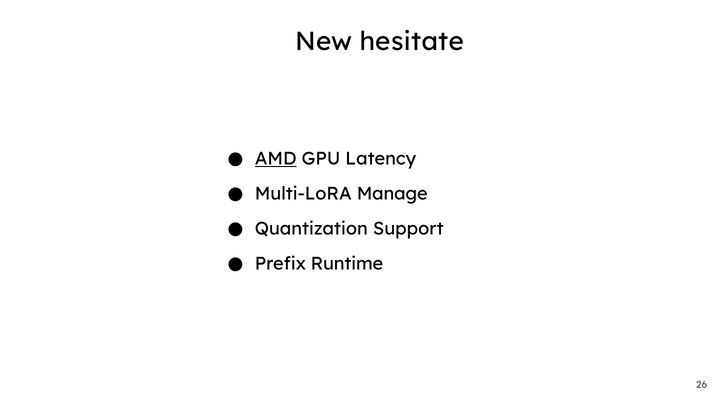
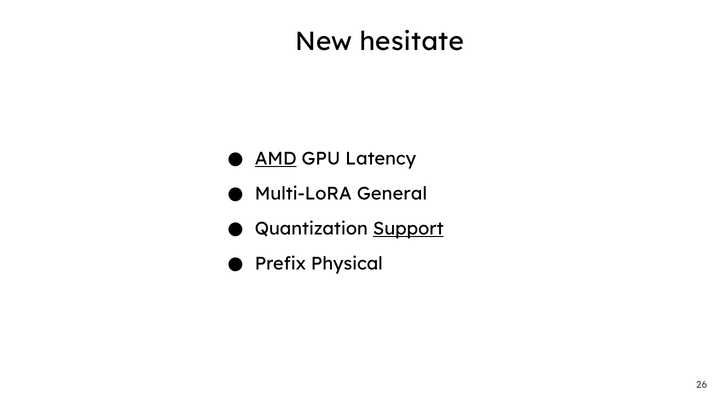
Manage: Manage -> General (392, 194)
Support underline: none -> present (408, 229)
Runtime: Runtime -> Physical (347, 264)
